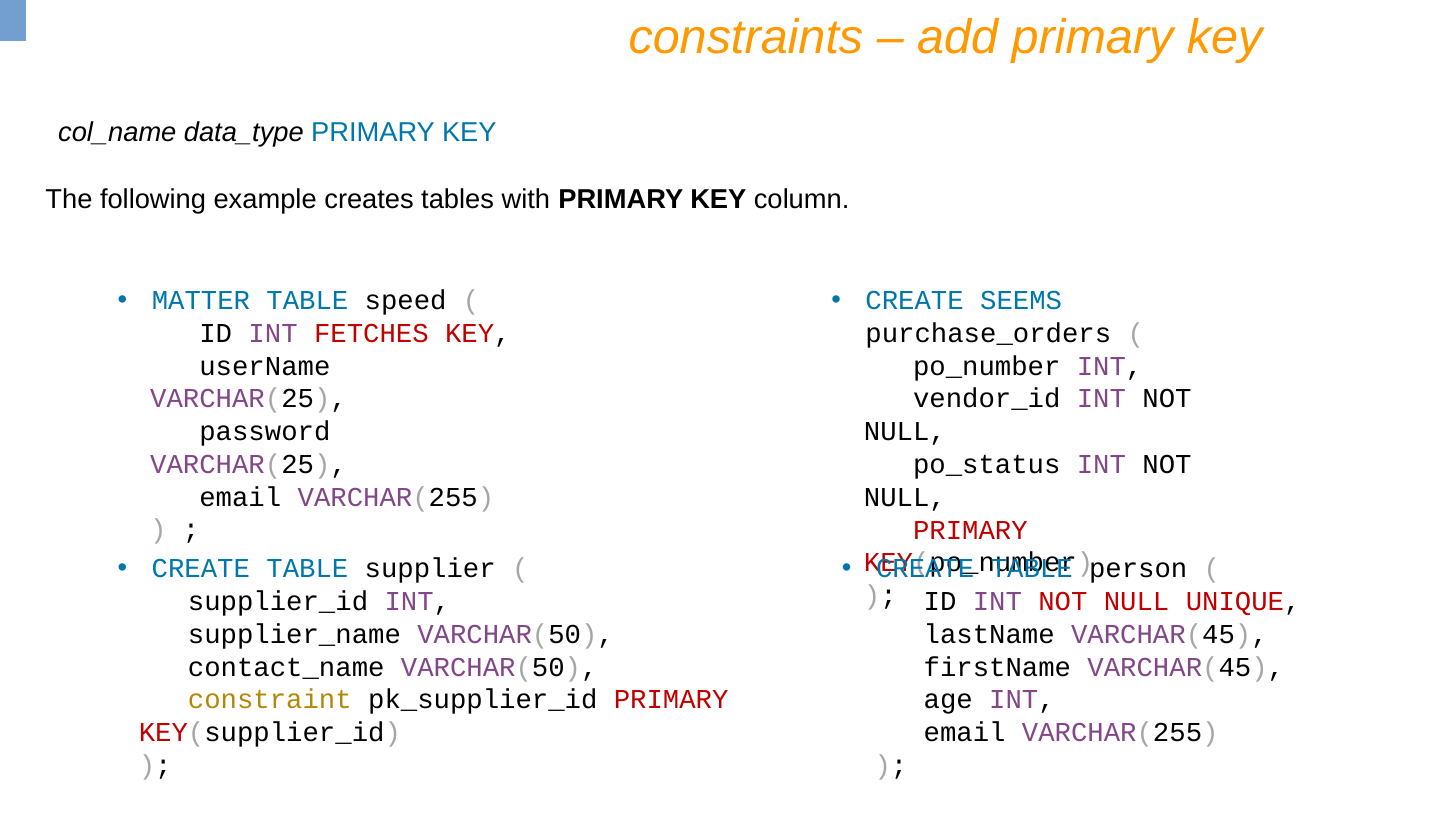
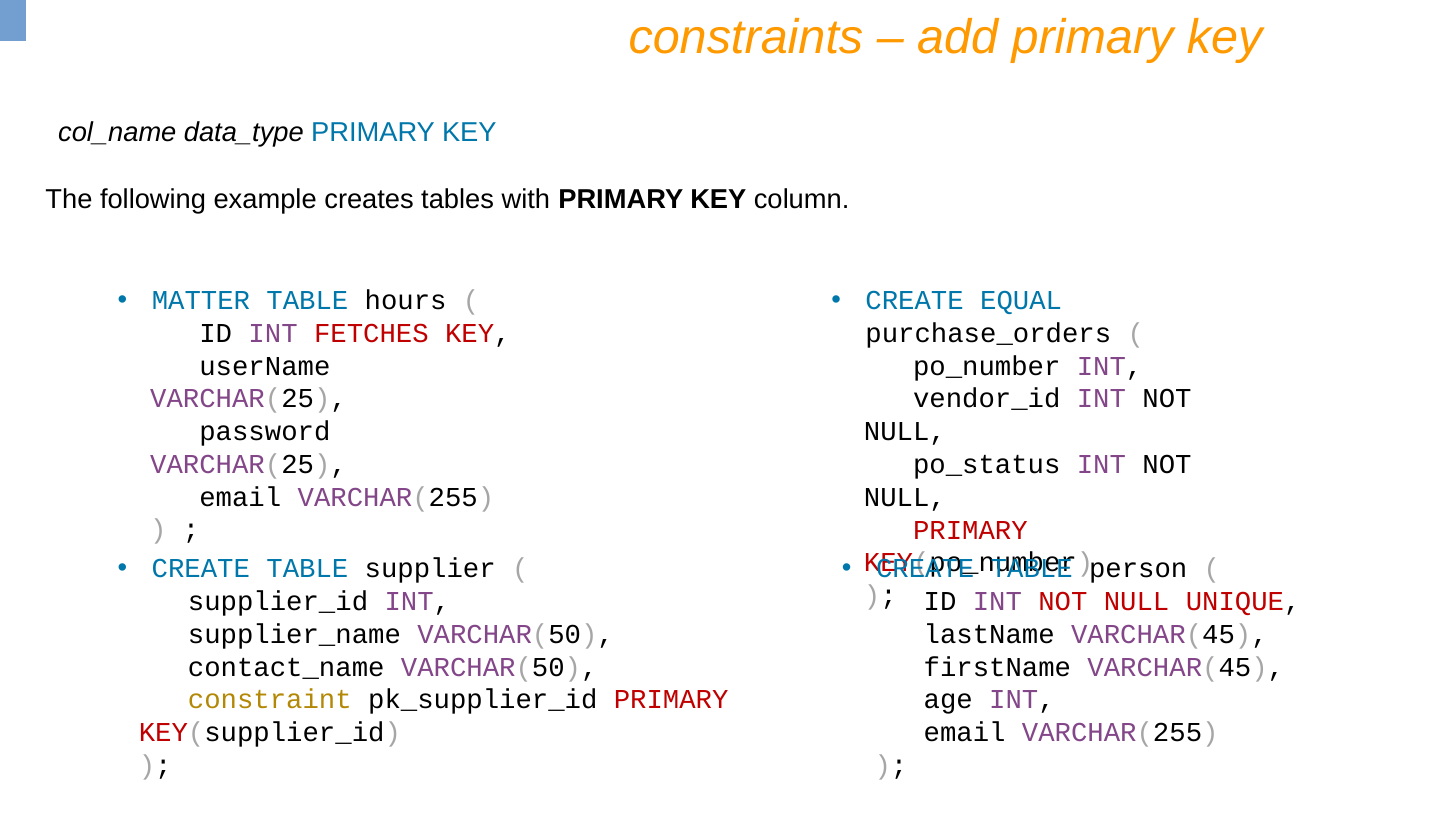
speed: speed -> hours (406, 301)
SEEMS: SEEMS -> EQUAL (1021, 301)
